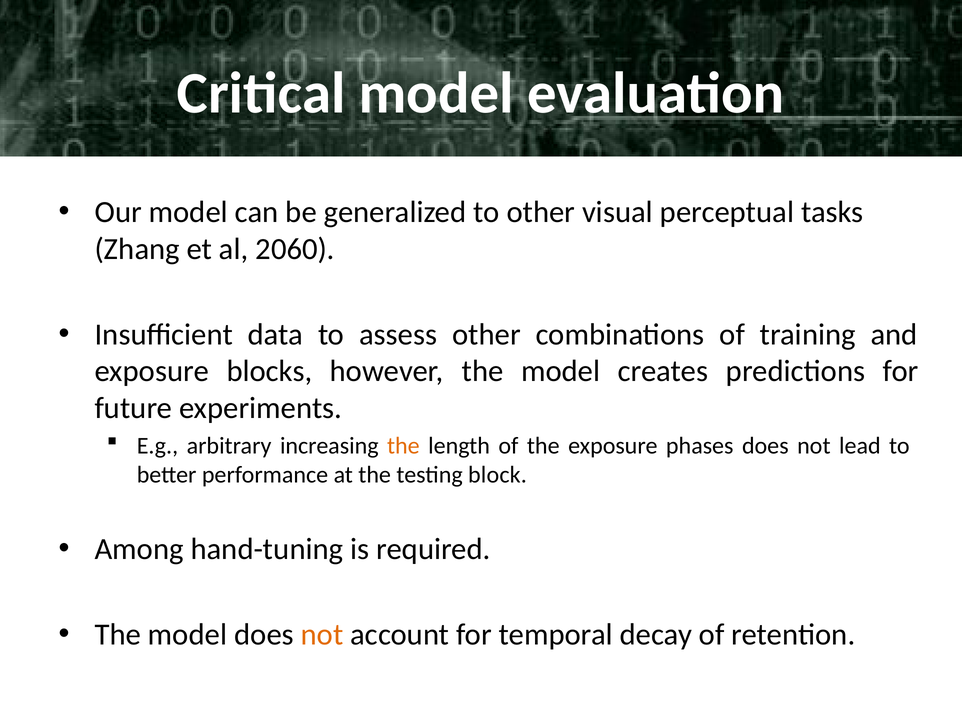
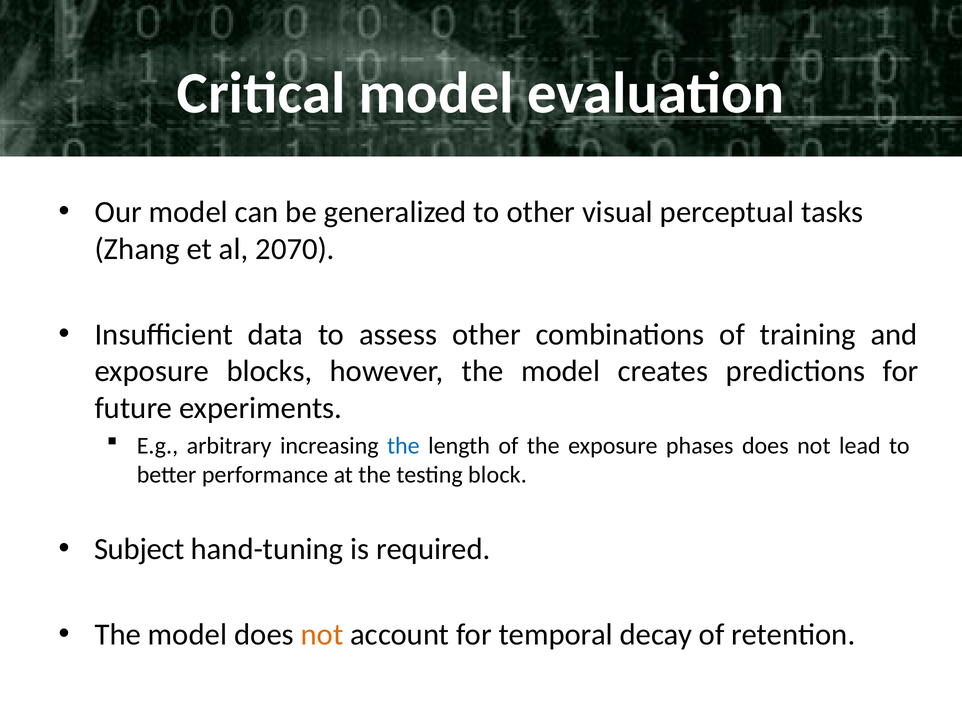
2060: 2060 -> 2070 (295, 249)
the colour: orange -> blue (403, 446)
Among: Among -> Subject (139, 549)
